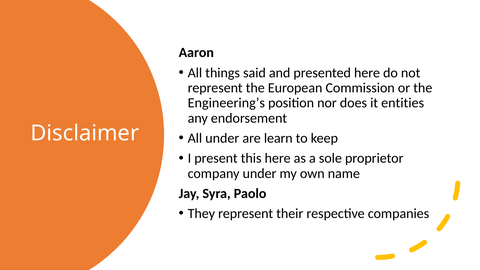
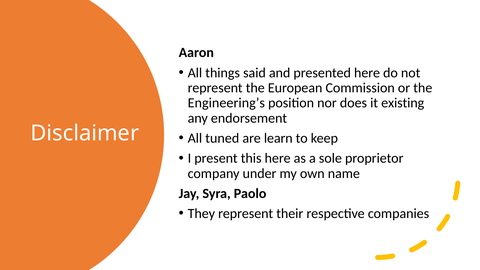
entities: entities -> existing (403, 103)
All under: under -> tuned (222, 138)
